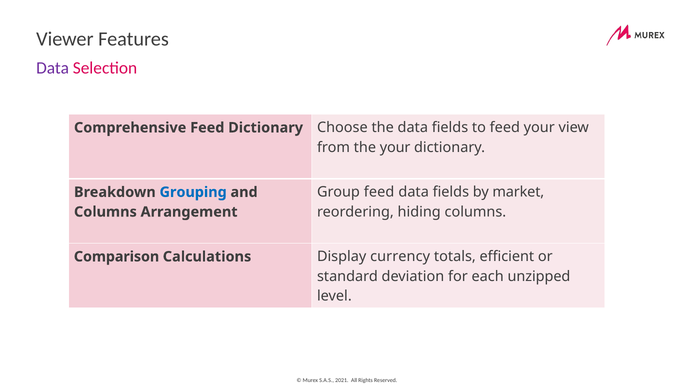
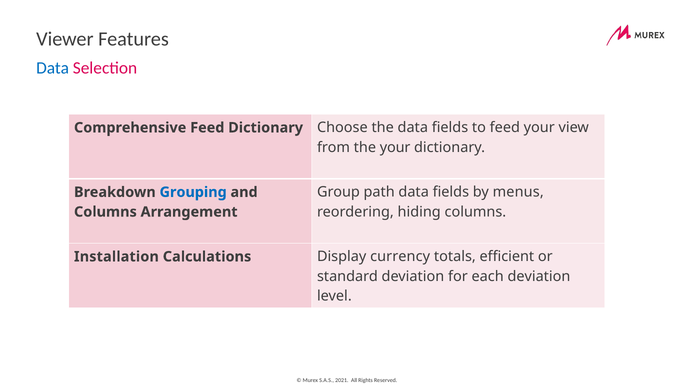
Data colour: purple -> blue (53, 68)
Group feed: feed -> path (379, 192)
market: market -> menus (518, 192)
Comparison: Comparison -> Installation (116, 257)
each unzipped: unzipped -> deviation (539, 277)
